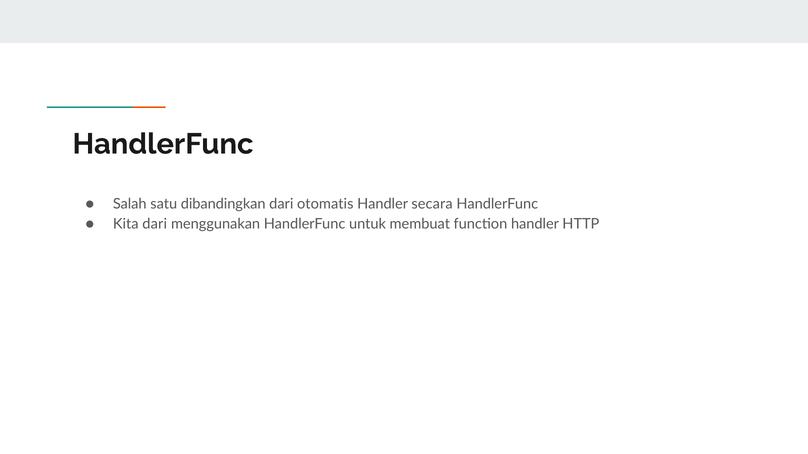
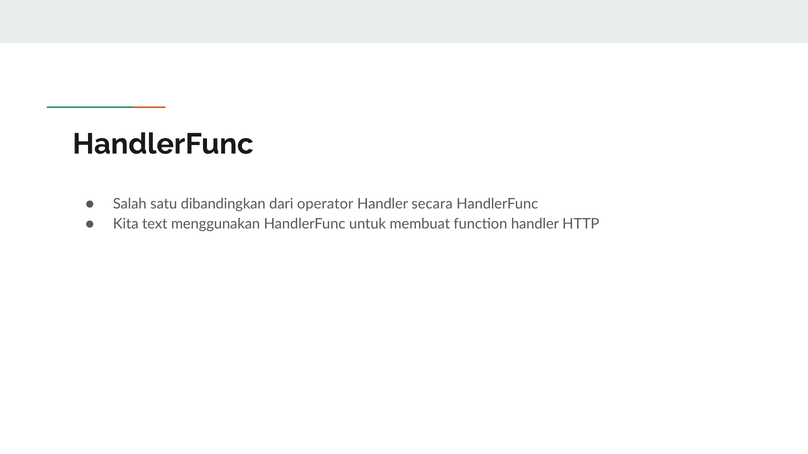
otomatis: otomatis -> operator (325, 204)
Kita dari: dari -> text (155, 224)
